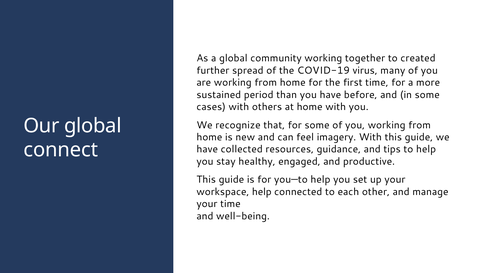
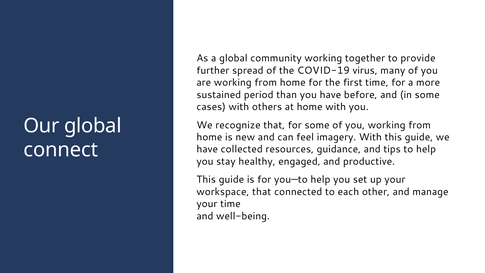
created: created -> provide (418, 58)
workspace help: help -> that (262, 192)
